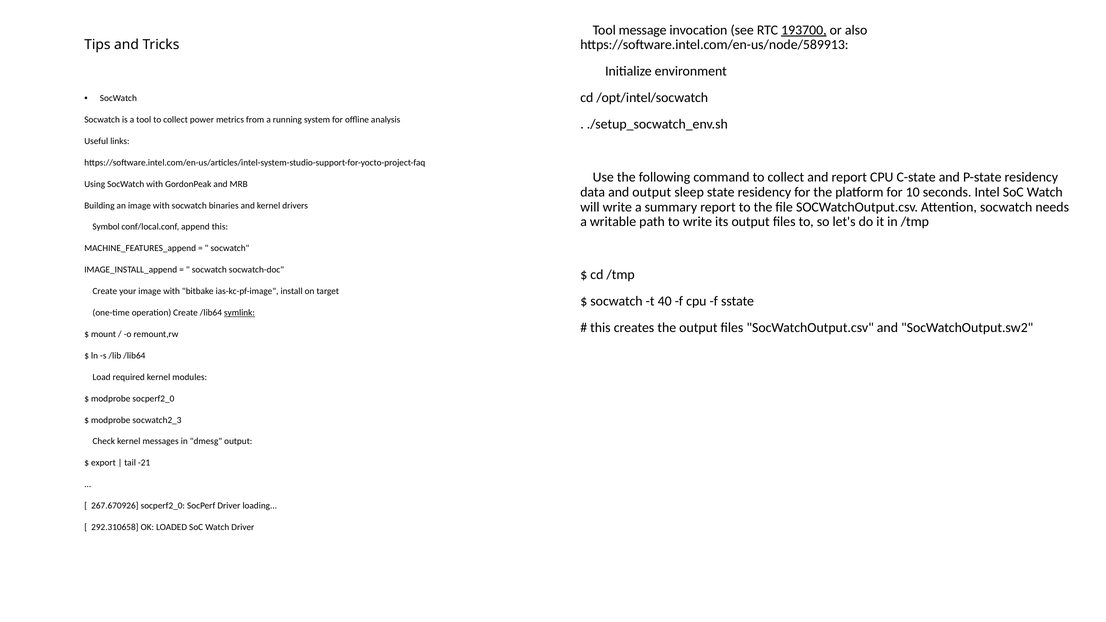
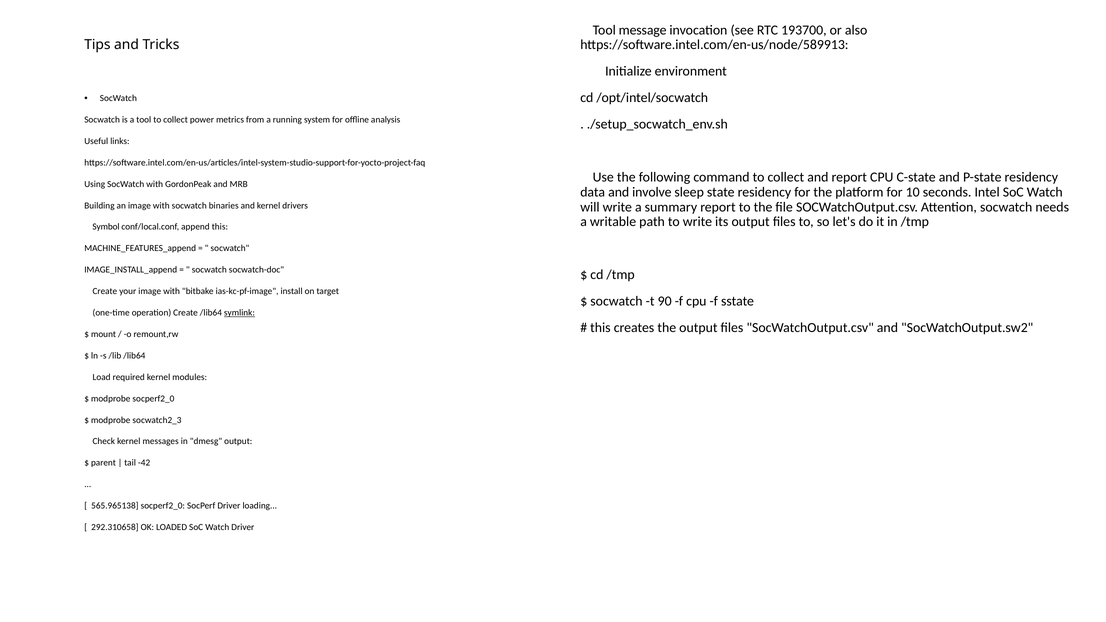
193700 underline: present -> none (804, 30)
and output: output -> involve (652, 192)
40: 40 -> 90 (665, 301)
export: export -> parent (103, 463)
-21: -21 -> -42 (144, 463)
267.670926: 267.670926 -> 565.965138 (115, 506)
